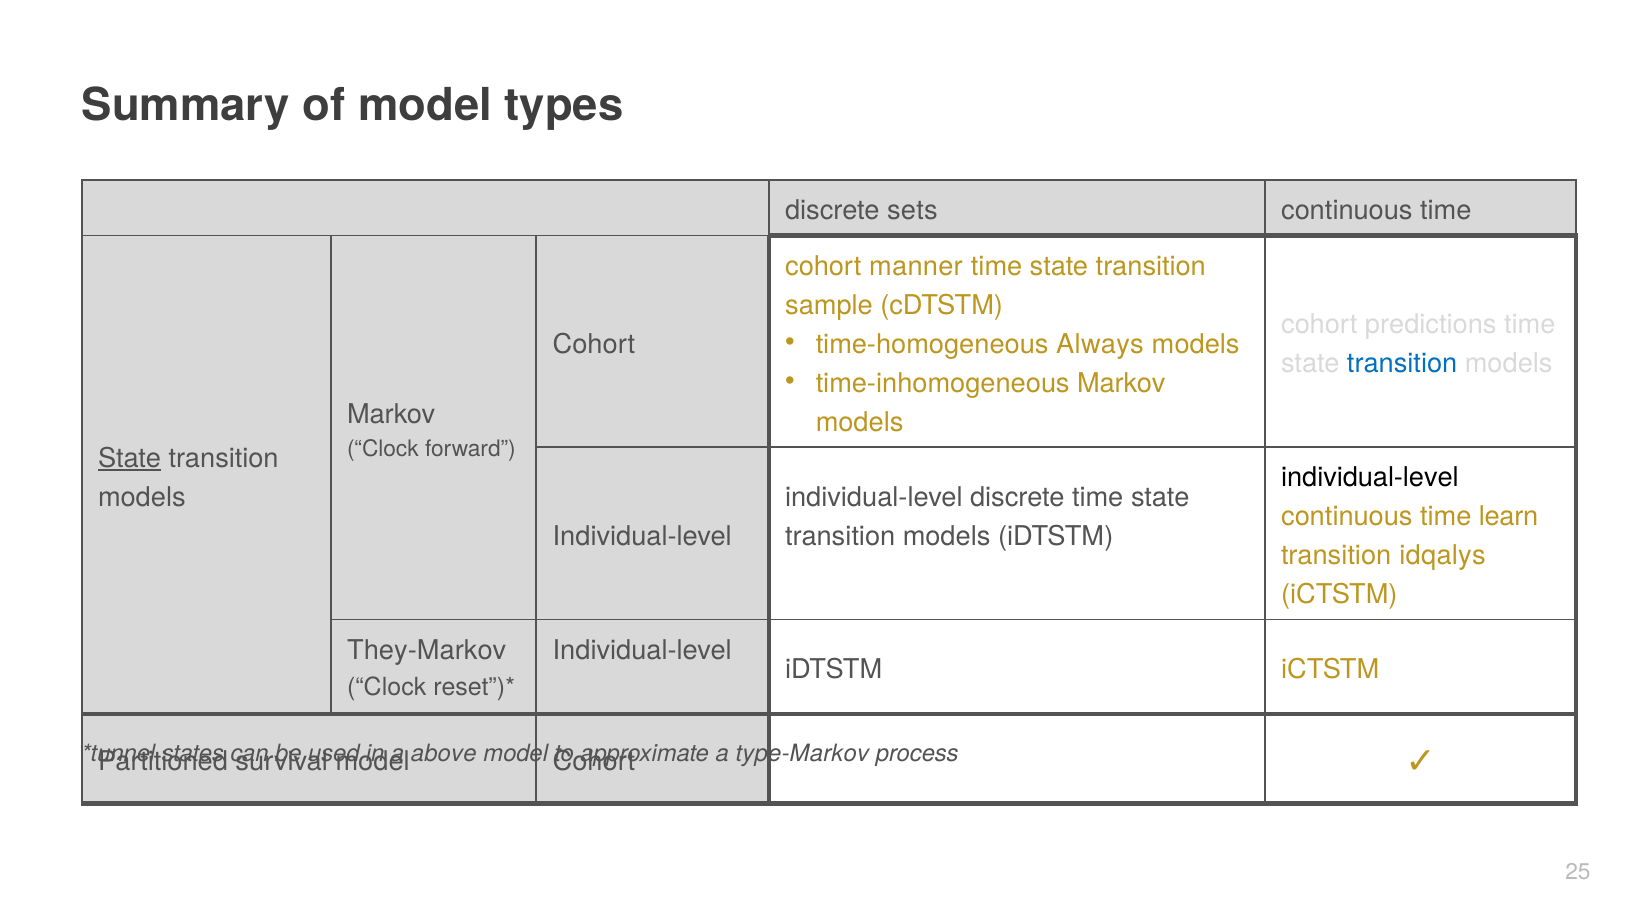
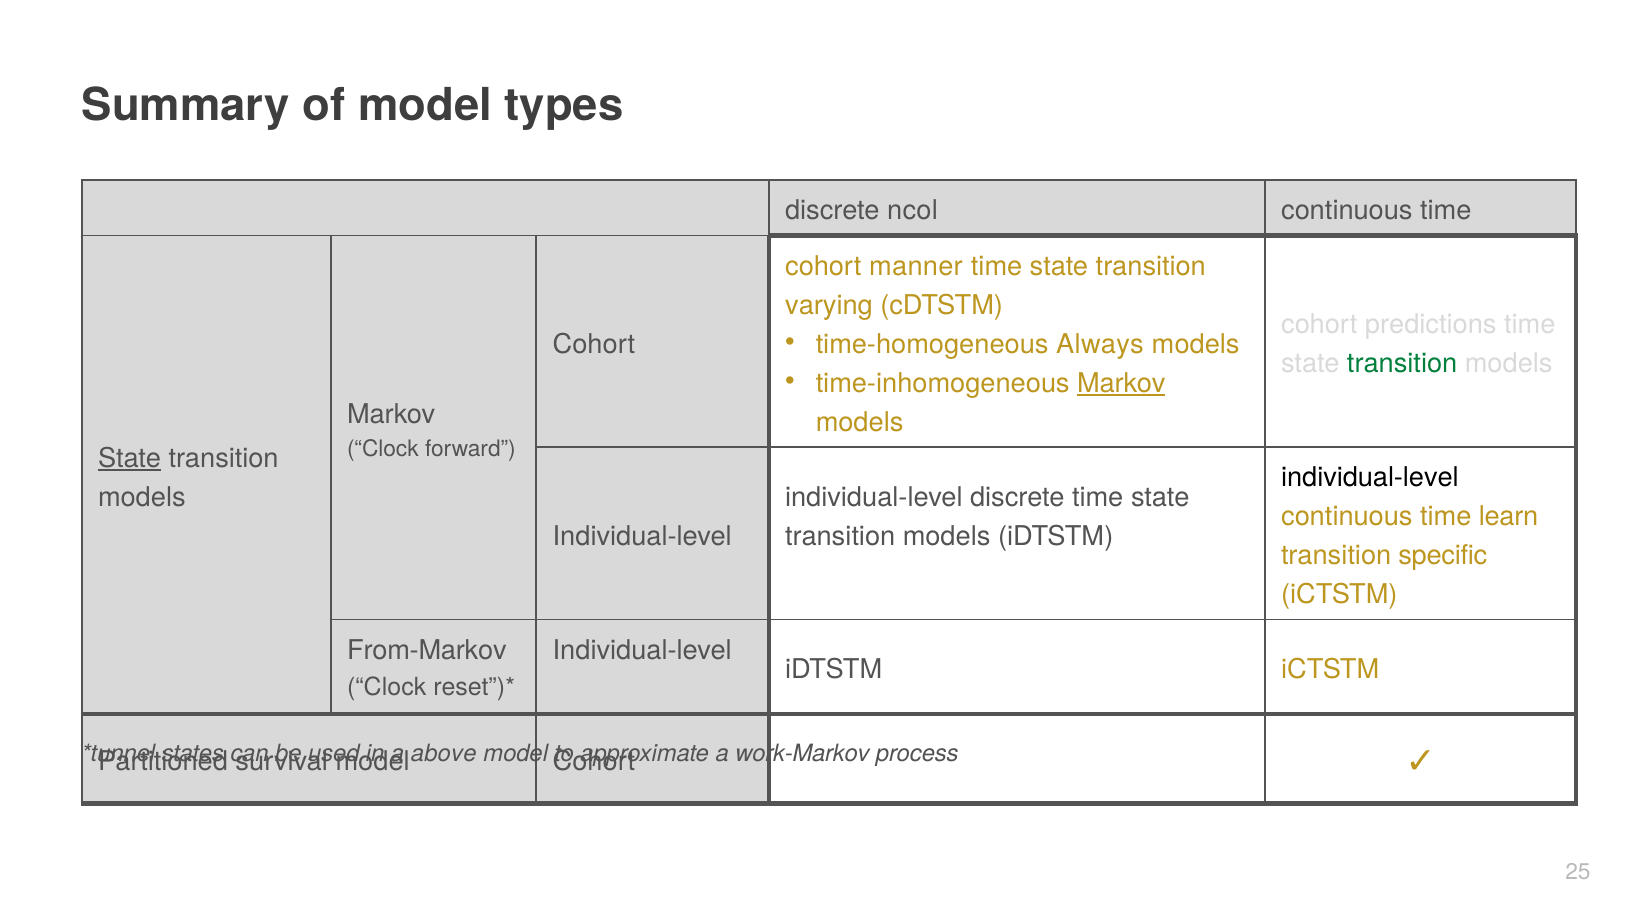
sets: sets -> ncol (912, 211)
sample: sample -> varying (829, 305)
transition colour: blue -> green (1402, 363)
Markov underline: none -> present (1121, 383)
idqalys: idqalys -> specific (1443, 555)
They-Markov: They-Markov -> From-Markov (427, 650)
type-Markov: type-Markov -> work-Markov (802, 753)
